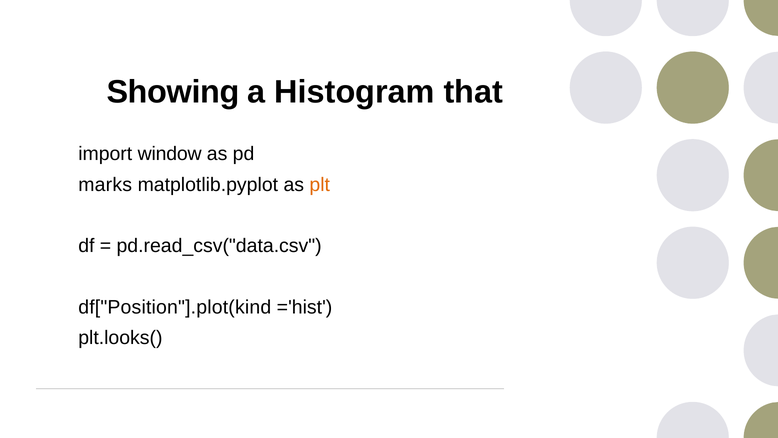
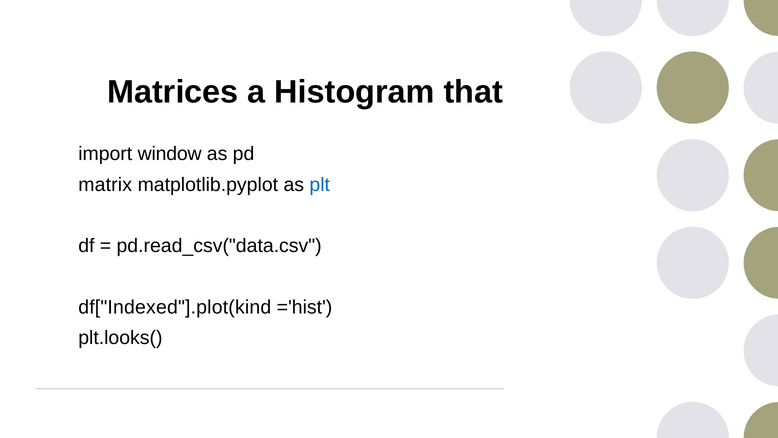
Showing: Showing -> Matrices (173, 92)
marks: marks -> matrix (105, 184)
plt colour: orange -> blue (320, 184)
df["Position"].plot(kind: df["Position"].plot(kind -> df["Indexed"].plot(kind (175, 307)
